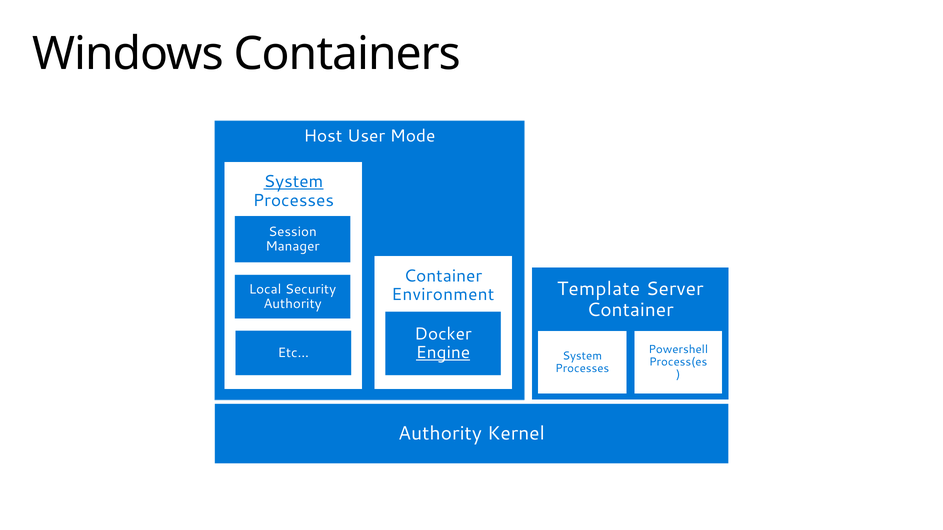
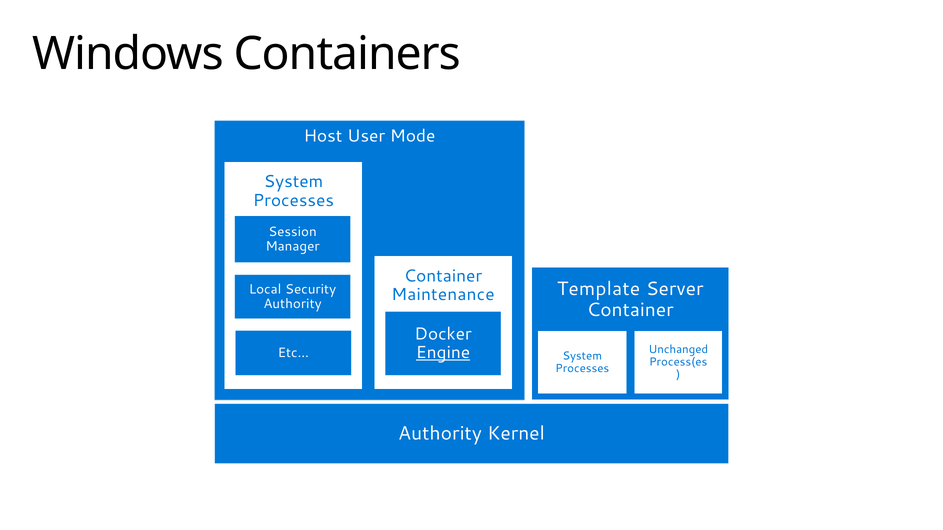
System underline: present -> none (294, 182)
Environment: Environment -> Maintenance (443, 295)
Powershell: Powershell -> Unchanged (678, 350)
